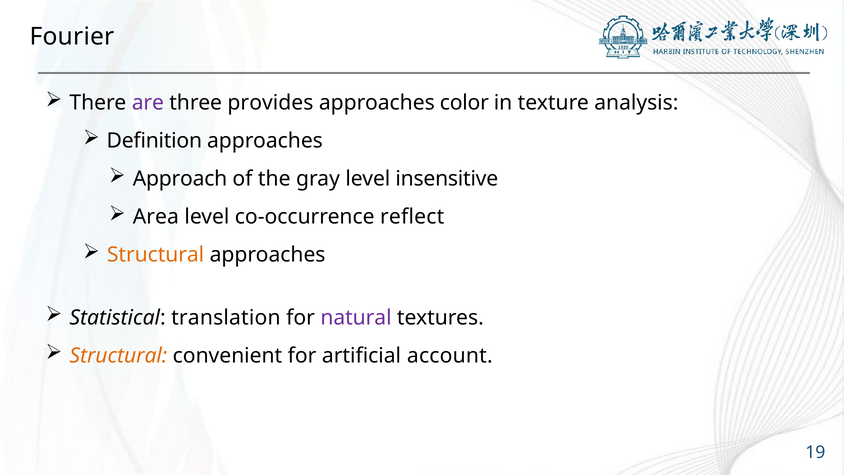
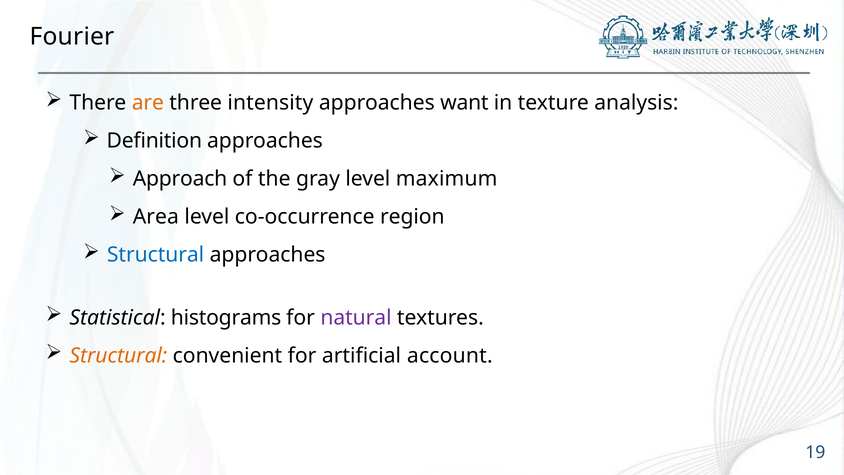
are colour: purple -> orange (148, 103)
provides: provides -> intensity (270, 103)
color: color -> want (464, 103)
insensitive: insensitive -> maximum (447, 179)
reflect: reflect -> region (412, 217)
Structural colour: orange -> blue (156, 255)
translation: translation -> histograms (226, 318)
